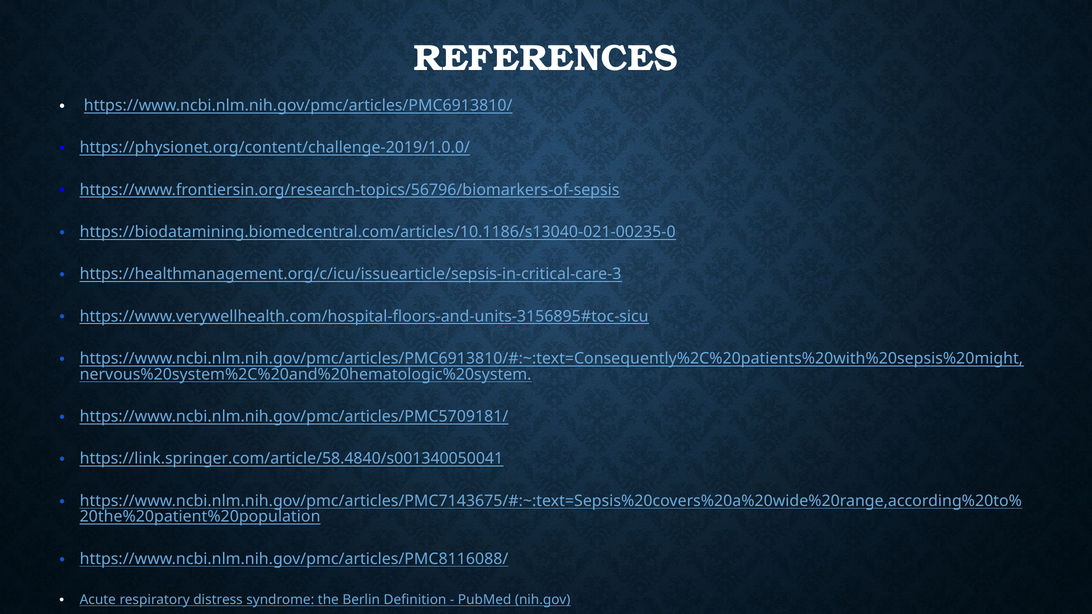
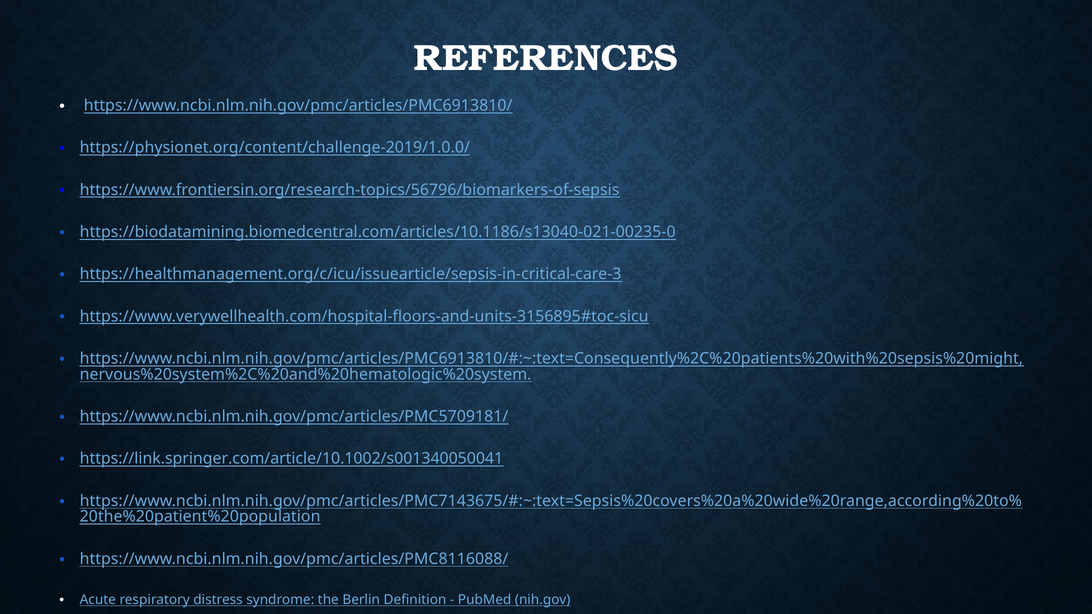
https://link.springer.com/article/58.4840/s001340050041: https://link.springer.com/article/58.4840/s001340050041 -> https://link.springer.com/article/10.1002/s001340050041 (291, 459)
